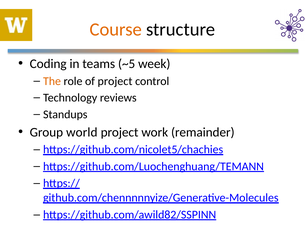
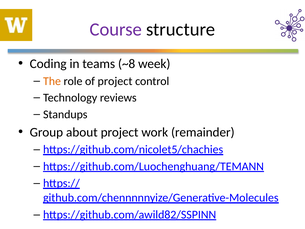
Course colour: orange -> purple (116, 30)
~5: ~5 -> ~8 (127, 64)
world: world -> about (82, 132)
